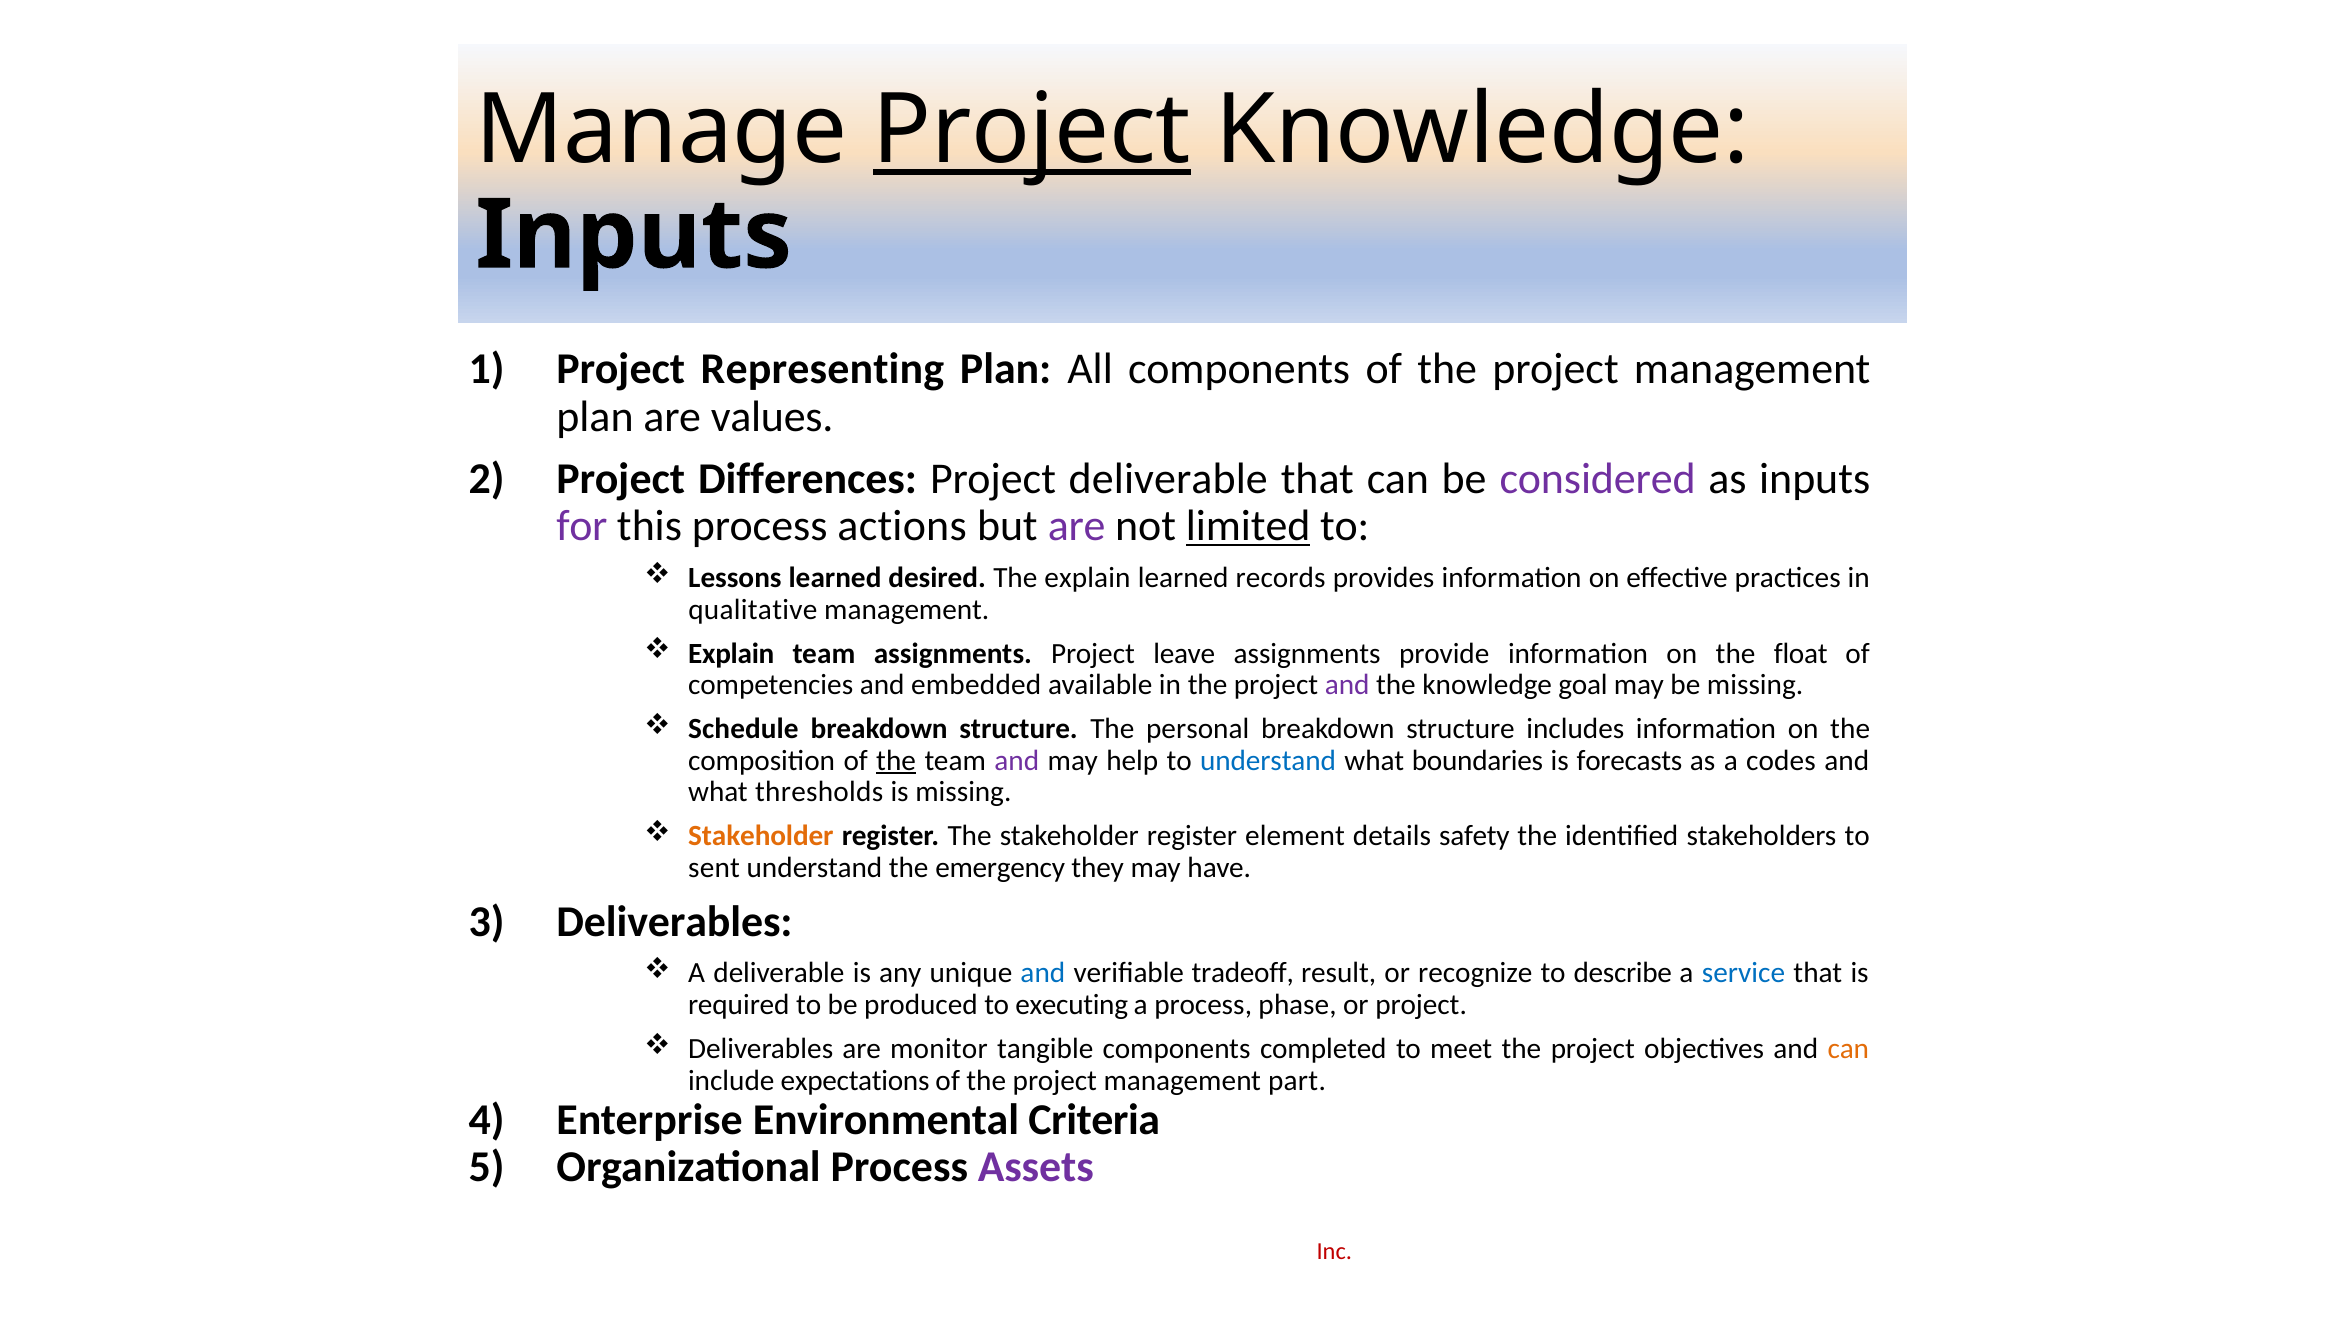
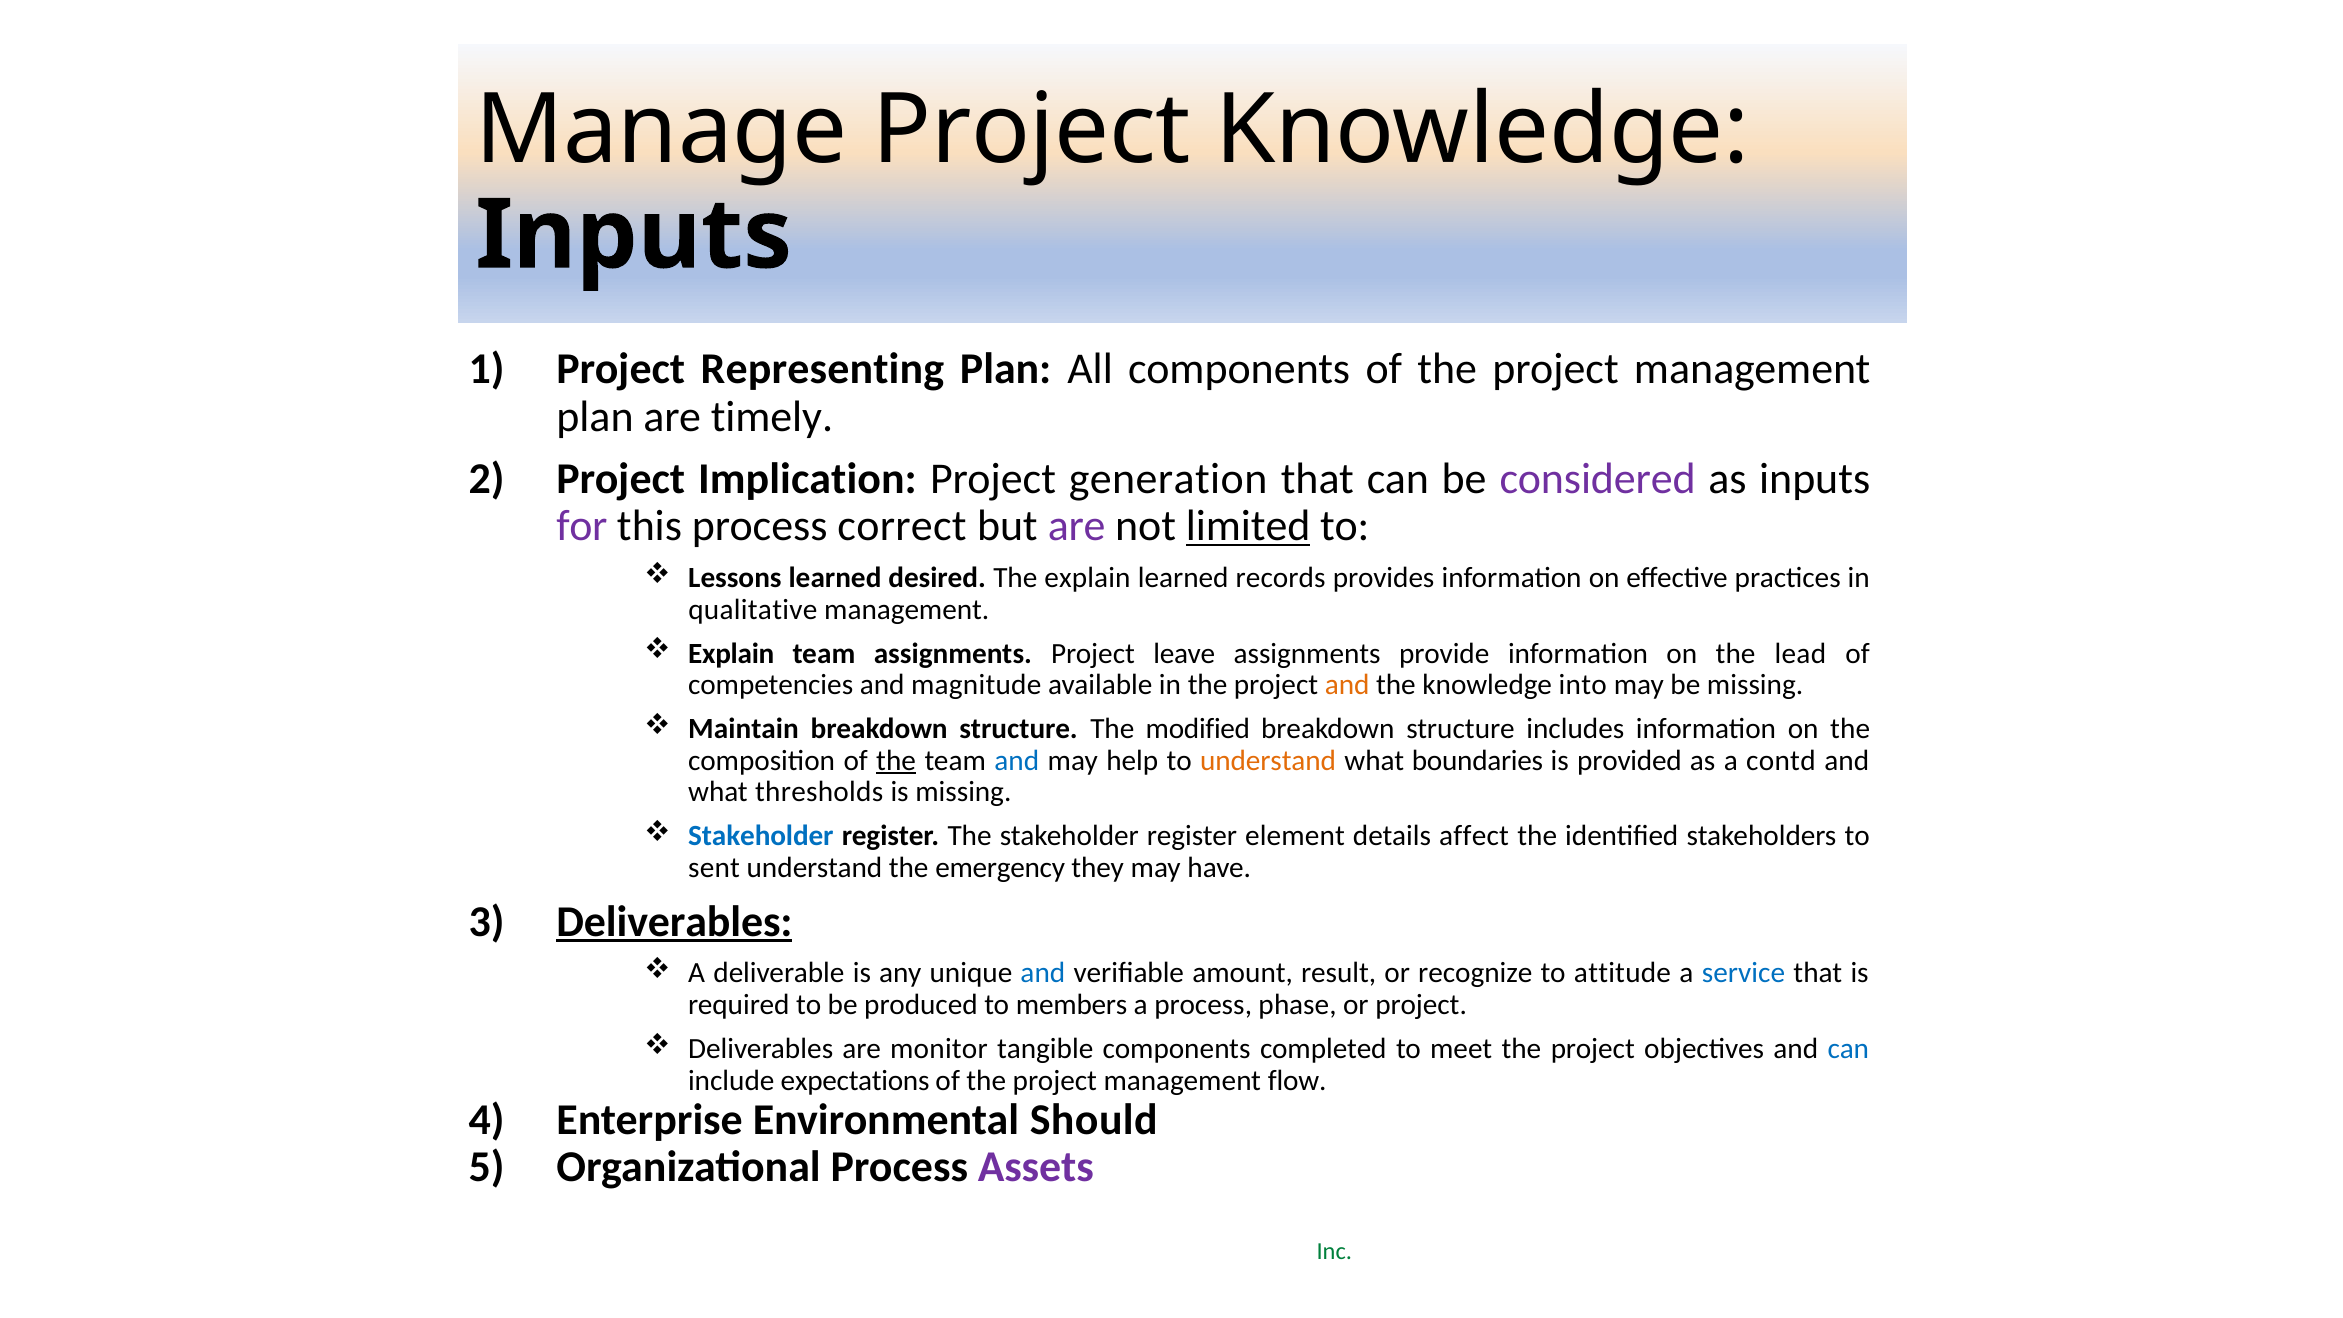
Project underline: present -> none (1032, 130)
values: values -> timely (772, 417)
Differences: Differences -> Implication (807, 479)
Project deliverable: deliverable -> generation (1168, 479)
actions: actions -> correct (902, 526)
float: float -> lead (1800, 653)
embedded: embedded -> magnitude (976, 685)
and colour: purple -> orange (1347, 685)
goal: goal -> into (1583, 685)
Schedule: Schedule -> Maintain (744, 729)
personal: personal -> modified (1198, 729)
and colour: purple -> blue (1017, 760)
understand colour: blue -> orange (1268, 760)
forecasts: forecasts -> provided (1629, 760)
codes: codes -> contd (1781, 760)
Stakeholder colour: orange -> blue (761, 836)
safety: safety -> affect (1474, 836)
Deliverables underline: none -> present (674, 921)
tradeoff: tradeoff -> amount (1243, 973)
describe: describe -> attitude (1623, 973)
executing: executing -> members (1072, 1005)
can colour: orange -> blue (1848, 1049)
part: part -> flow (1297, 1080)
Criteria: Criteria -> Should (1094, 1120)
Inc colour: red -> green (1334, 1252)
